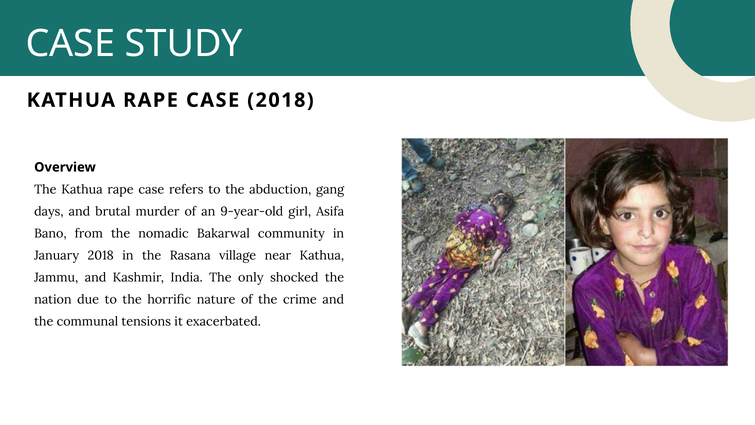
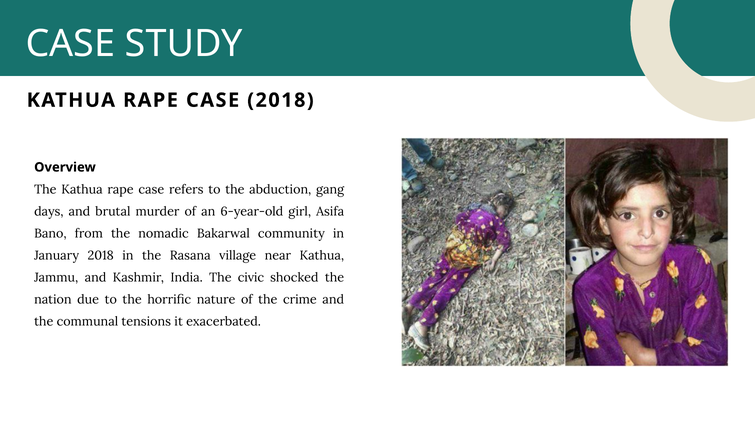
9-year-old: 9-year-old -> 6-year-old (252, 211)
only: only -> civic (251, 278)
